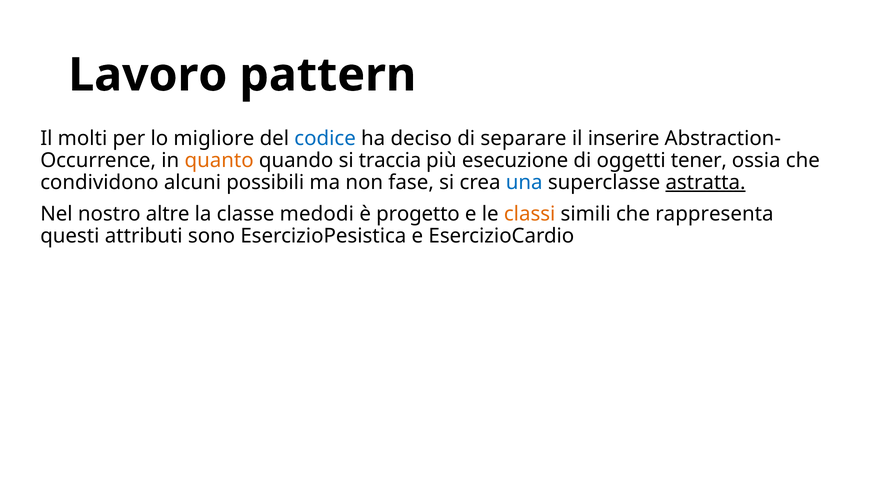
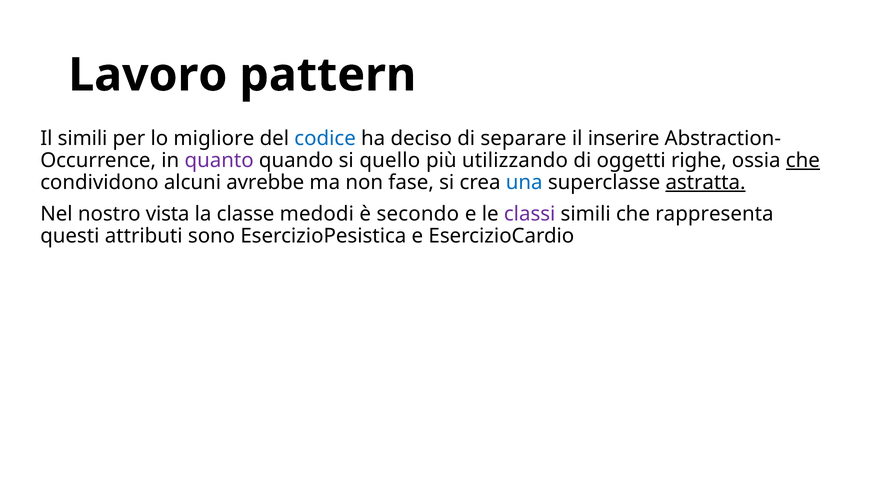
Il molti: molti -> simili (83, 138)
quanto colour: orange -> purple (219, 161)
traccia: traccia -> quello (390, 161)
esecuzione: esecuzione -> utilizzando (515, 161)
tener: tener -> righe (699, 161)
che underline: none -> present (803, 161)
possibili: possibili -> avrebbe (265, 183)
altre: altre -> vista (168, 214)
progetto: progetto -> secondo (418, 214)
classi colour: orange -> purple (530, 214)
